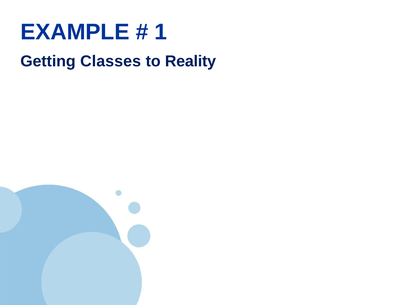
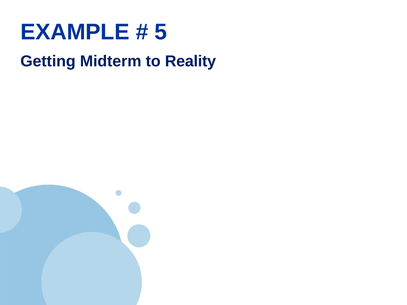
1: 1 -> 5 (161, 32)
Classes: Classes -> Midterm (111, 61)
